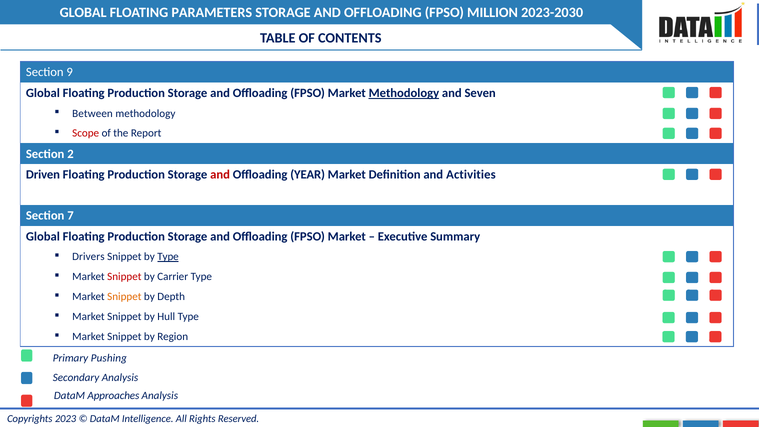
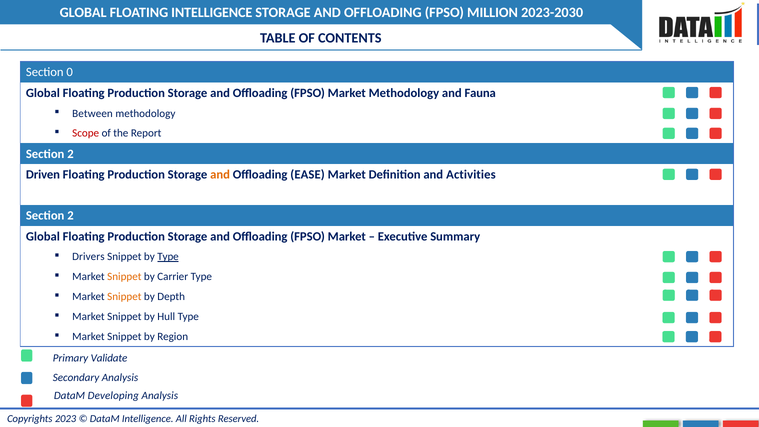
FLOATING PARAMETERS: PARAMETERS -> INTELLIGENCE (212, 12)
9: 9 -> 0 (70, 72)
Methodology underline: present -> none (404, 93)
Seven: Seven -> Fauna (480, 93)
and colour: red -> orange (220, 175)
YEAR: YEAR -> EASE (308, 175)
7: 7 -> 2 (70, 216)
Snippet colour: red -> orange (124, 277)
Pushing: Pushing -> Validate (109, 358)
Approaches: Approaches -> Developing (113, 396)
